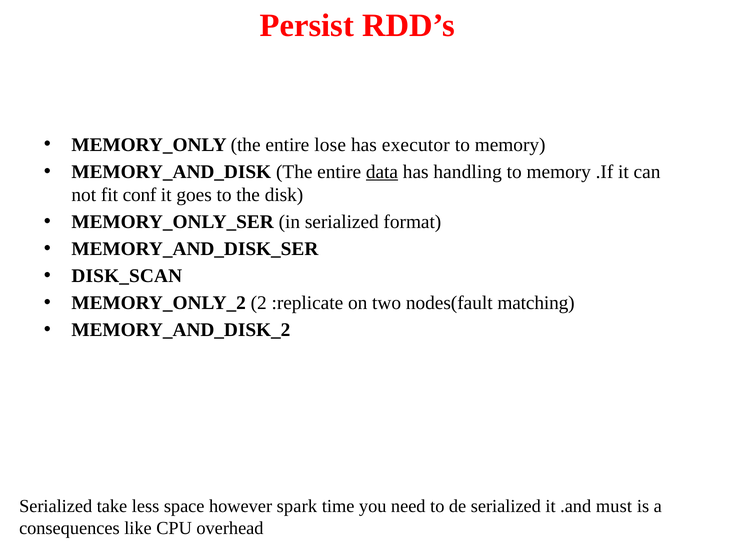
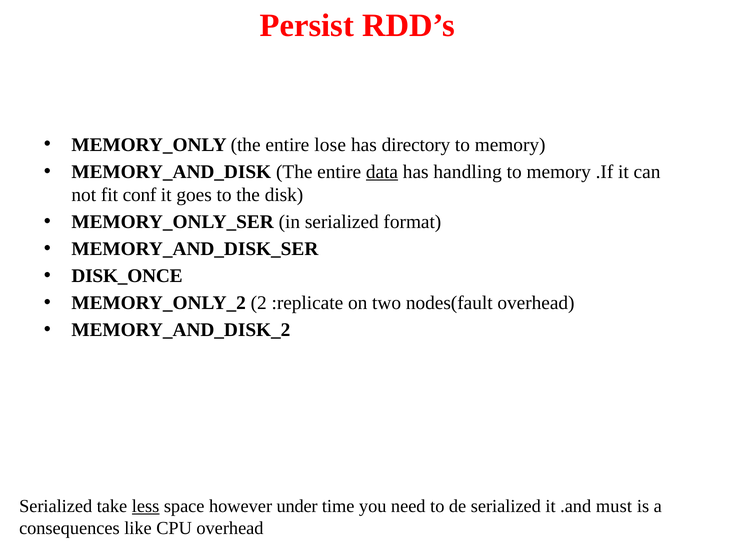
executor: executor -> directory (416, 145)
DISK_SCAN: DISK_SCAN -> DISK_ONCE (127, 276)
nodes(fault matching: matching -> overhead (536, 303)
less underline: none -> present (146, 507)
spark: spark -> under (297, 507)
